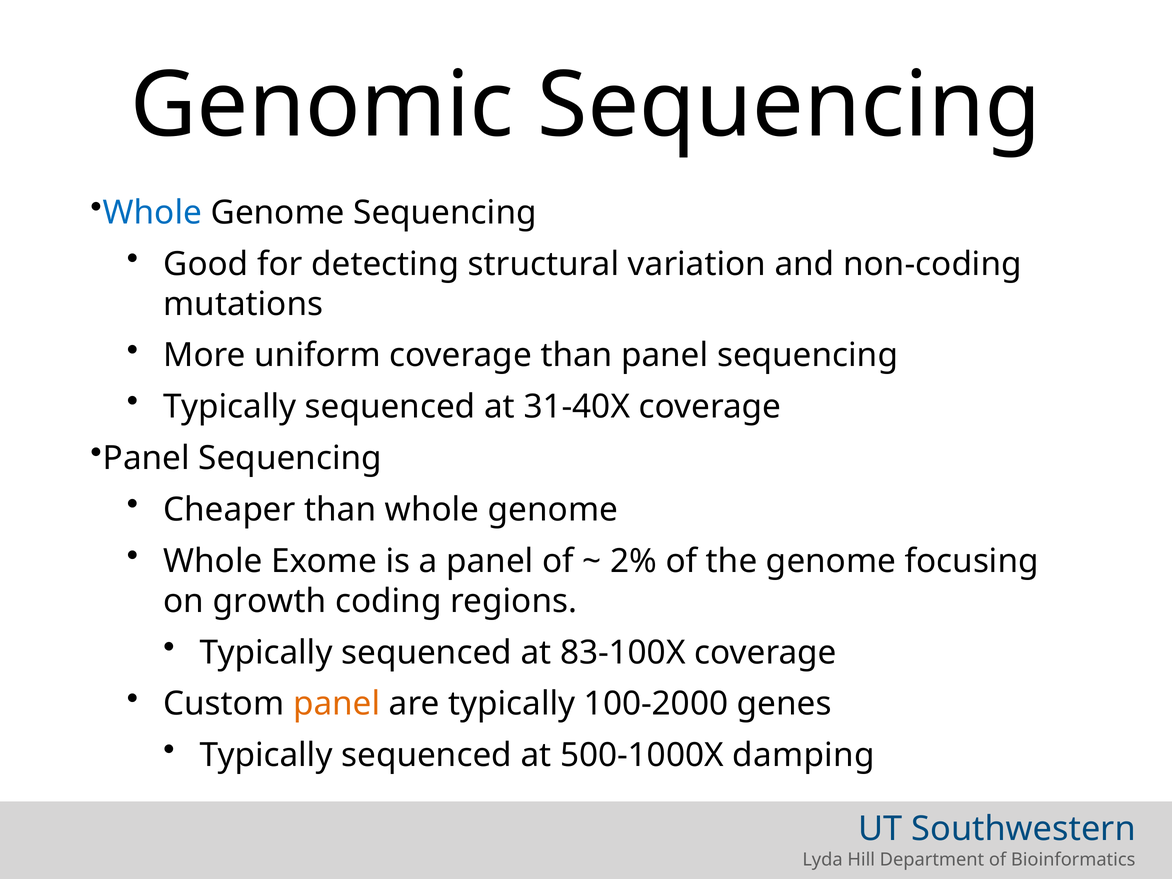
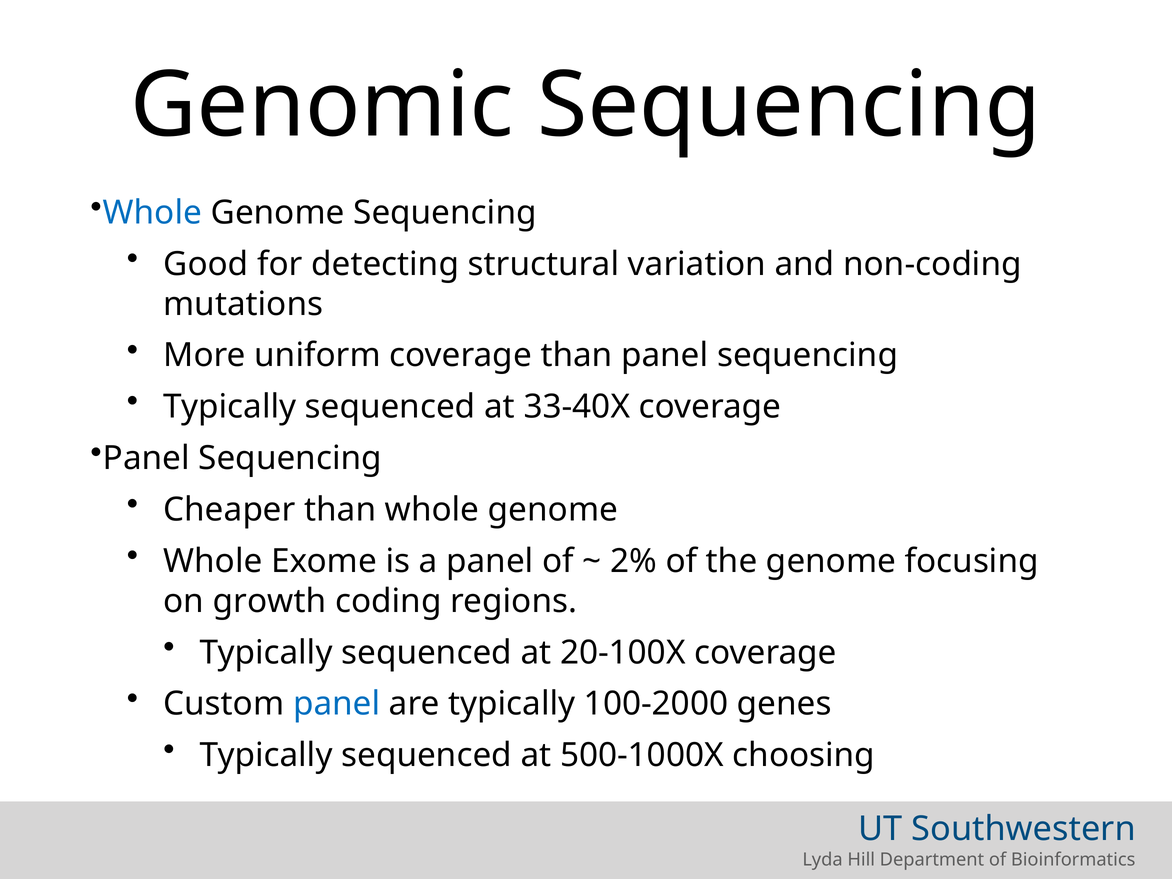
31-40X: 31-40X -> 33-40X (577, 407)
83-100X: 83-100X -> 20-100X (623, 653)
panel colour: orange -> blue (337, 704)
damping: damping -> choosing (804, 755)
